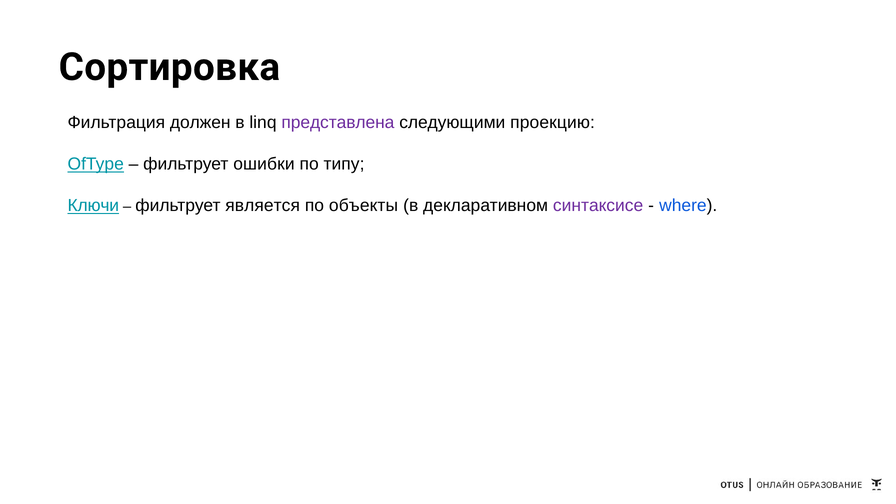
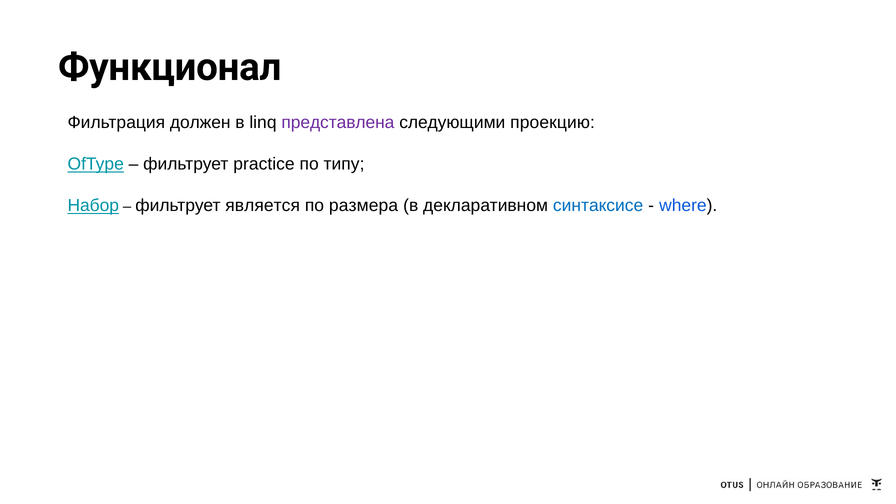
Сортировка: Сортировка -> Функционал (170, 67)
ошибки: ошибки -> practice (264, 164)
Ключи: Ключи -> Набор (93, 206)
объекты: объекты -> размера (364, 206)
синтаксисе colour: purple -> blue (598, 206)
